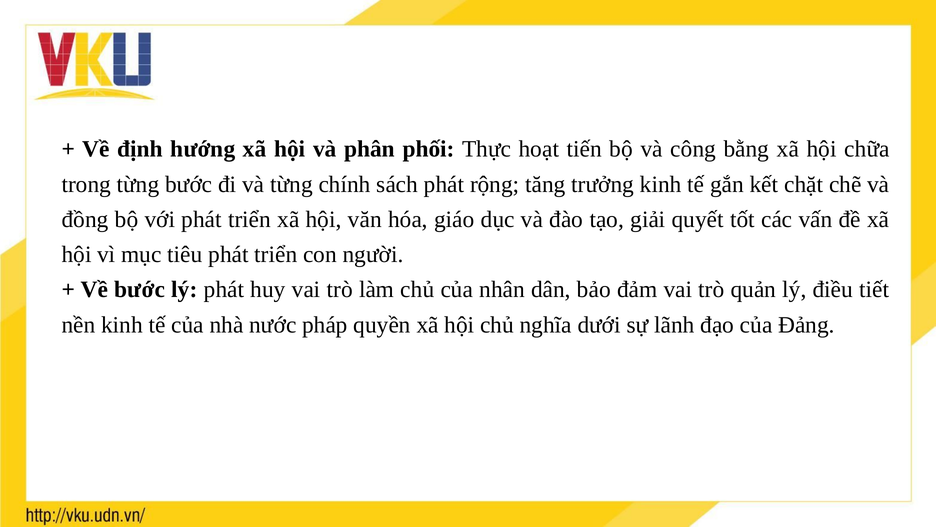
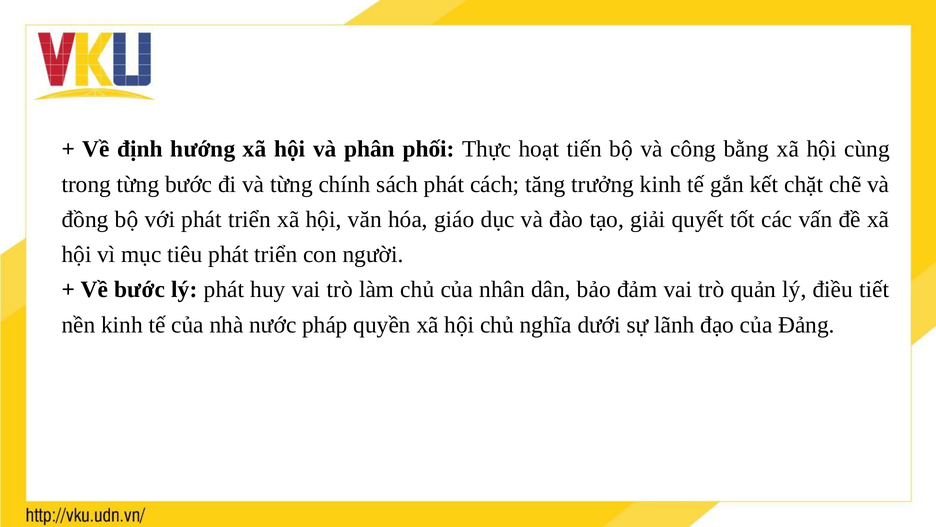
chữa: chữa -> cùng (867, 149)
rộng: rộng -> cách (495, 184)
